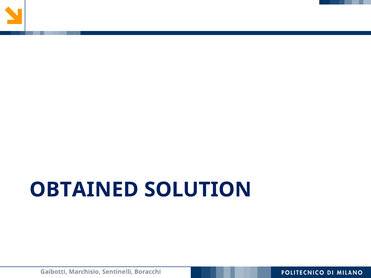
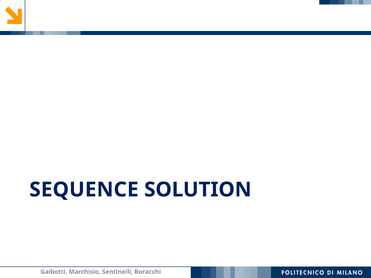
OBTAINED: OBTAINED -> SEQUENCE (84, 190)
